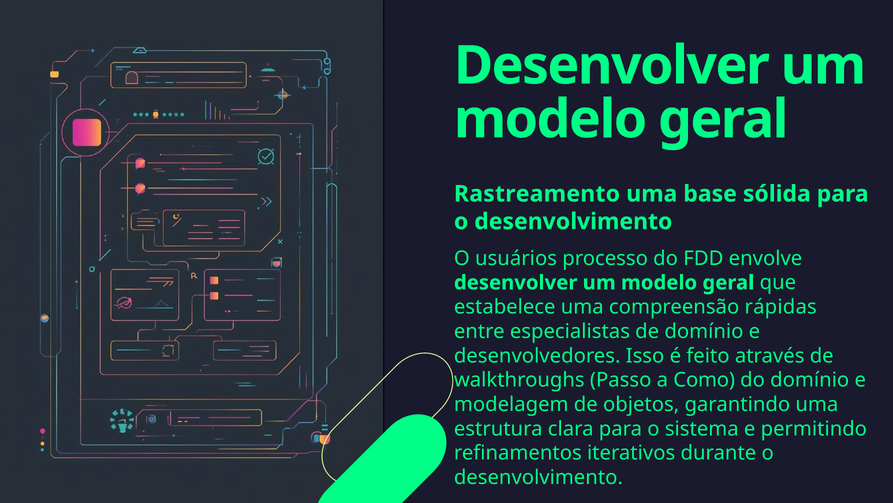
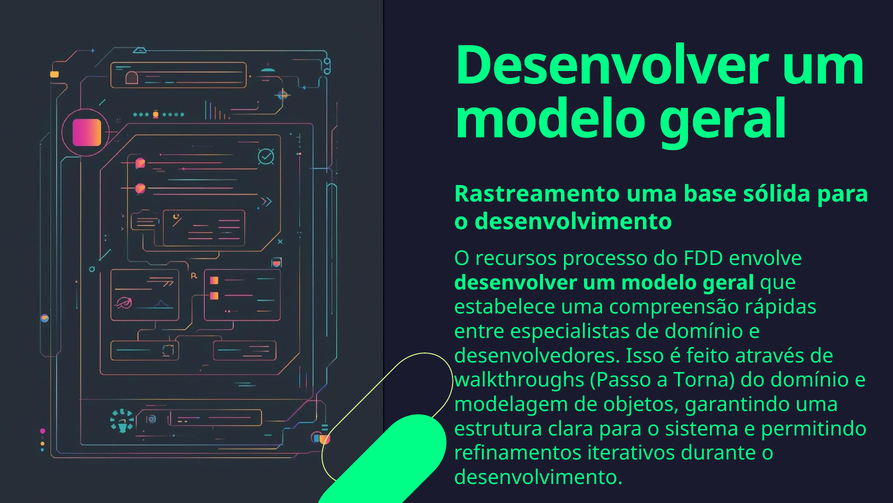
usuários: usuários -> recursos (516, 258)
Como: Como -> Torna (704, 380)
